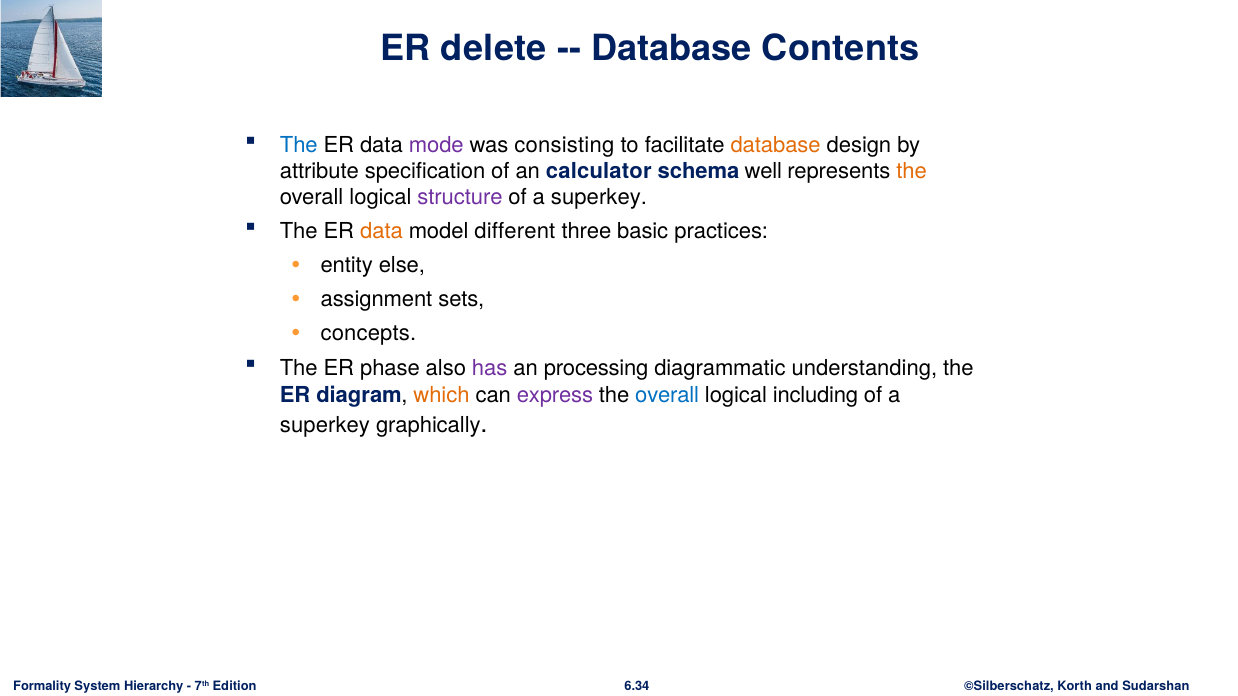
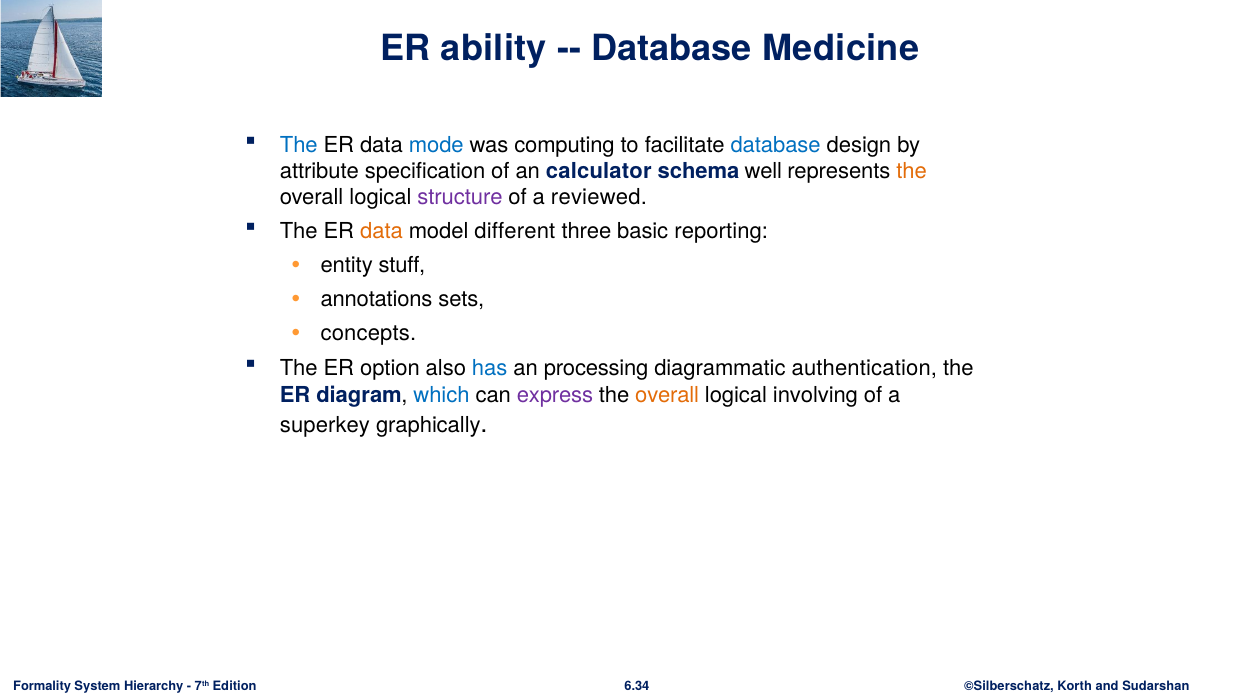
delete: delete -> ability (494, 48)
Contents: Contents -> Medicine (841, 48)
mode colour: purple -> blue (436, 145)
consisting: consisting -> computing (565, 145)
database colour: orange -> blue (776, 145)
superkey: superkey -> reviewed (599, 198)
practices: practices -> reporting (721, 232)
else: else -> stuff (402, 266)
assignment: assignment -> annotations (377, 300)
phase: phase -> option (390, 369)
has colour: purple -> blue (490, 369)
understanding: understanding -> authentication (864, 369)
which colour: orange -> blue (441, 395)
overall colour: blue -> orange (667, 395)
including: including -> involving (815, 395)
